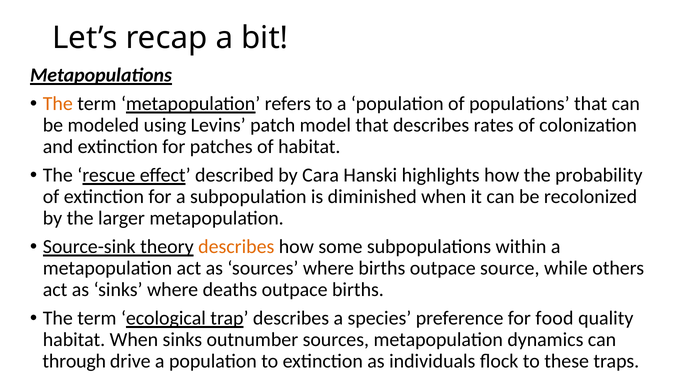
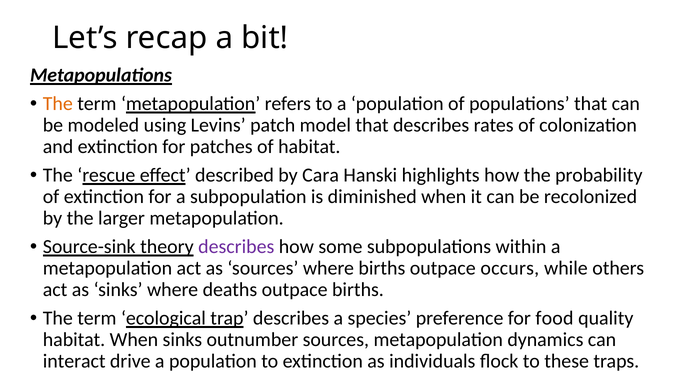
describes colour: orange -> purple (236, 247)
source: source -> occurs (510, 268)
through: through -> interact (74, 361)
